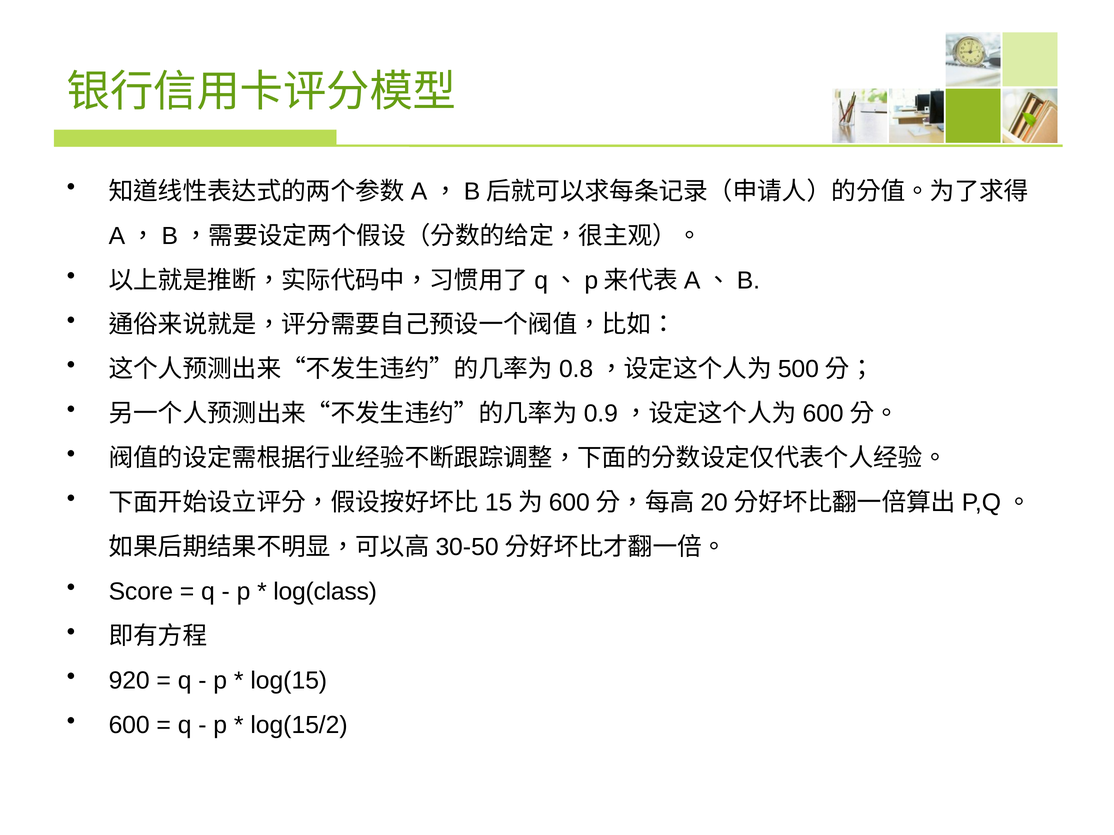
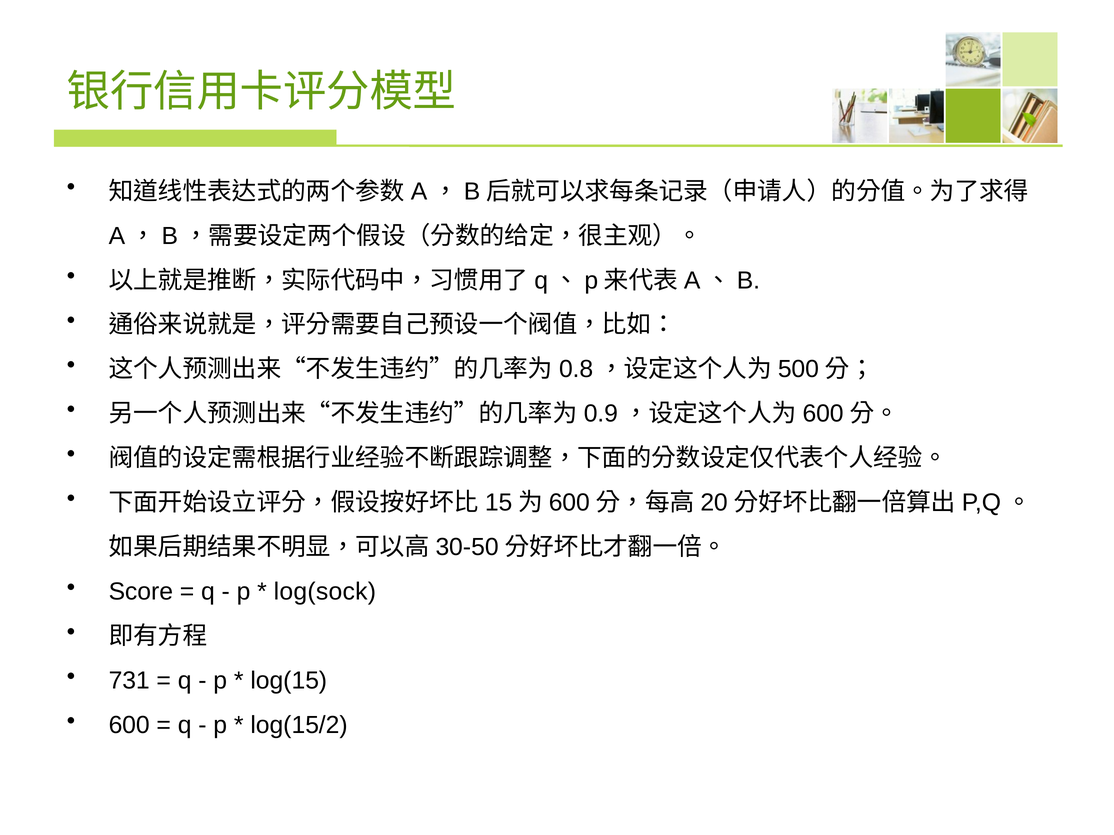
log(class: log(class -> log(sock (325, 592)
920: 920 -> 731 (129, 681)
